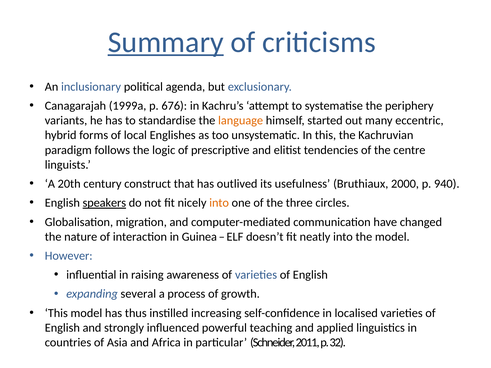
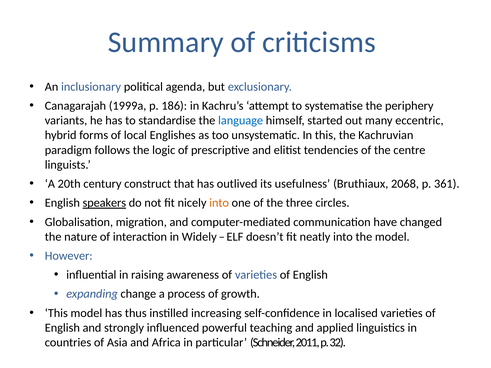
Summary underline: present -> none (166, 42)
676: 676 -> 186 (174, 106)
language colour: orange -> blue (241, 121)
2000: 2000 -> 2068 (405, 184)
940: 940 -> 361 (447, 184)
Guinea: Guinea -> Widely (199, 237)
several: several -> change (138, 294)
